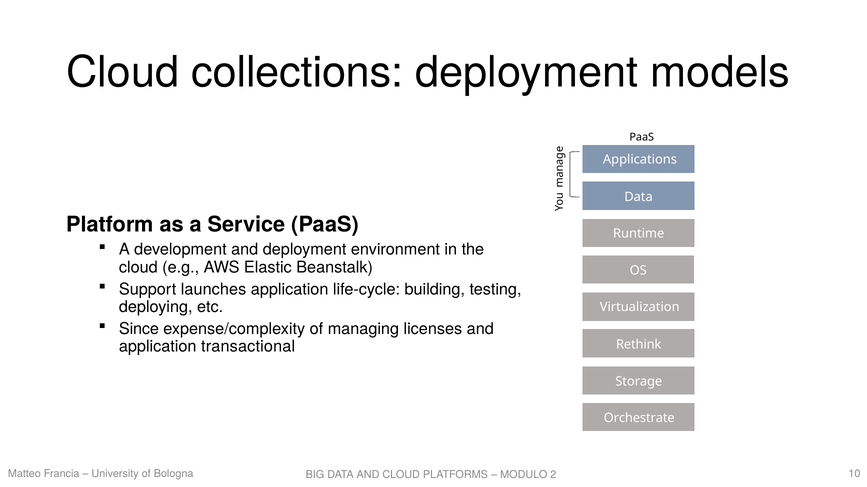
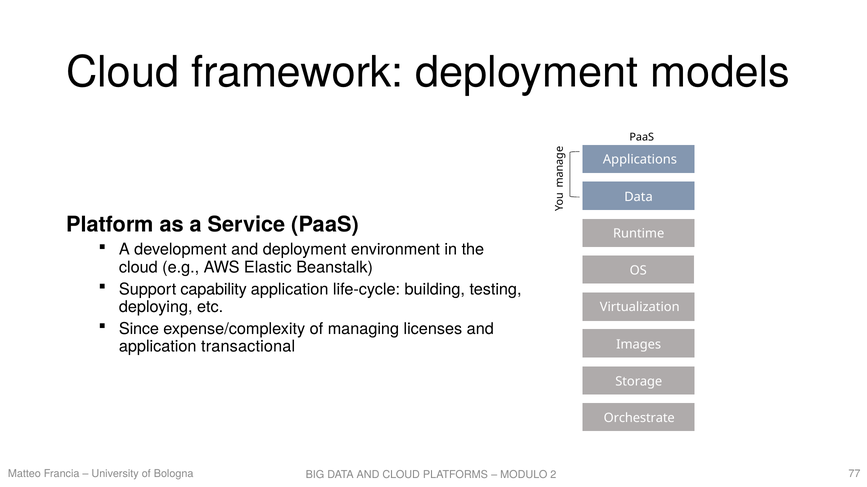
collections: collections -> framework (297, 73)
launches: launches -> capability (214, 290)
Rethink: Rethink -> Images (639, 345)
10: 10 -> 77 (854, 474)
